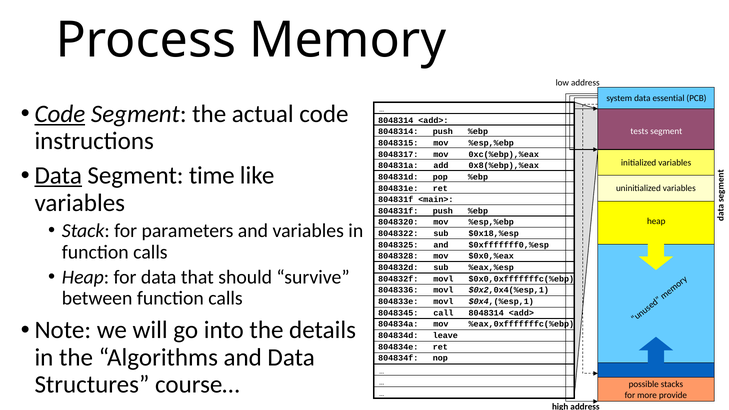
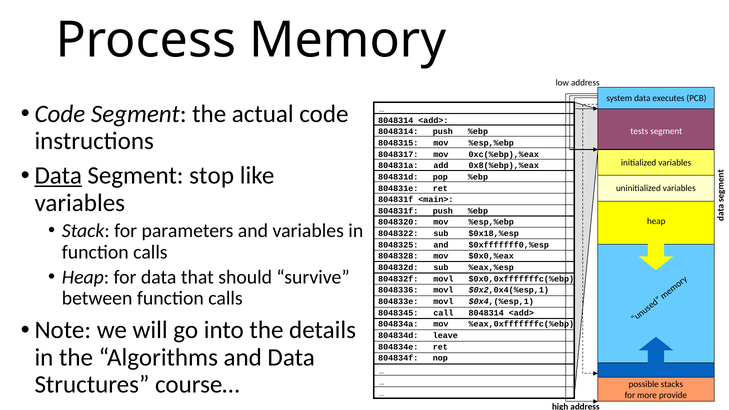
essential: essential -> executes (669, 99)
Code underline: present -> none (60, 114)
time: time -> stop (212, 176)
